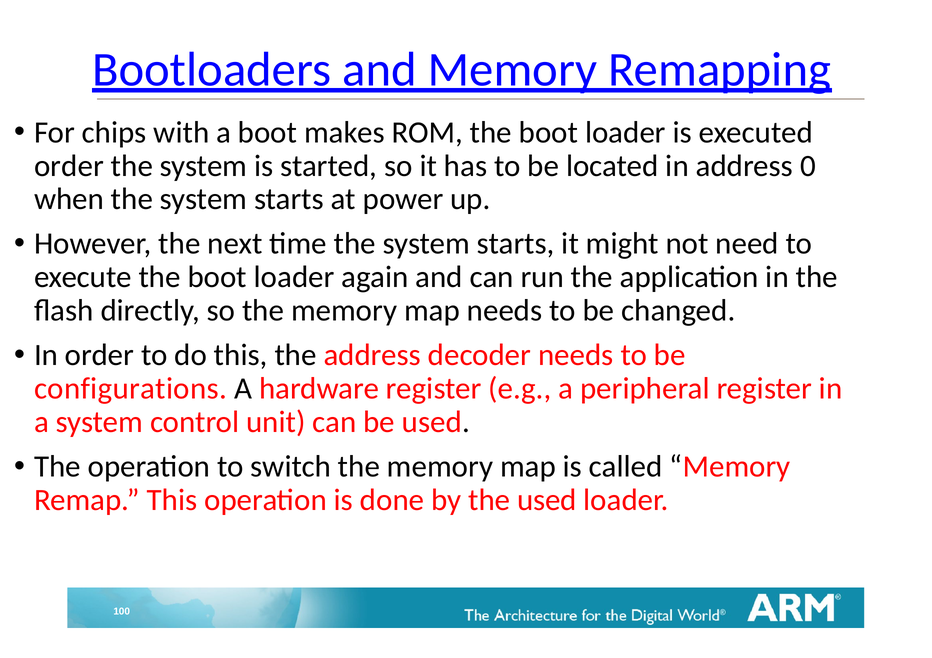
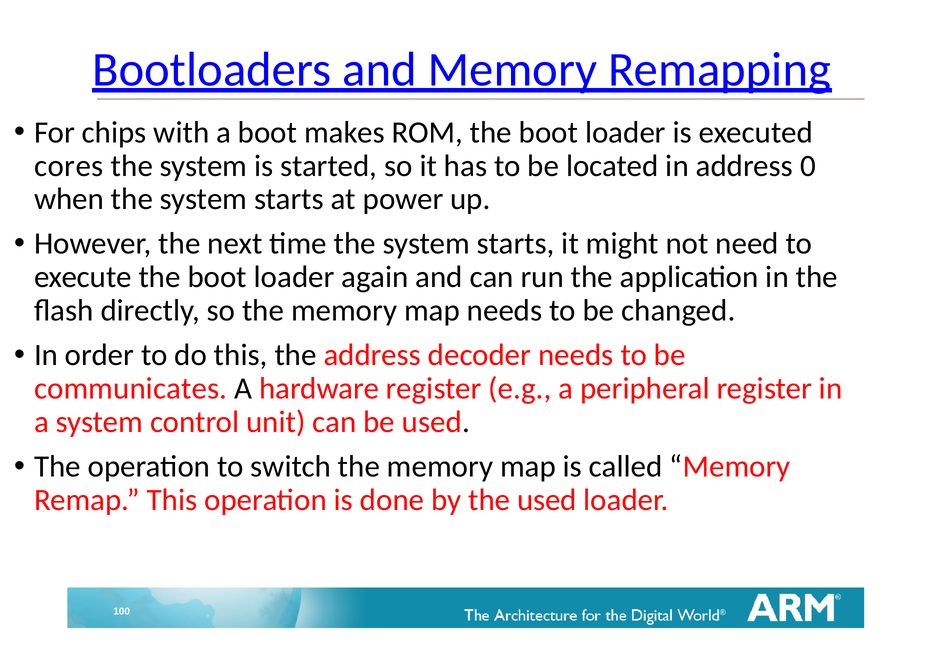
order: order -> cores (69, 166)
configurations: configurations -> communicates (131, 389)
